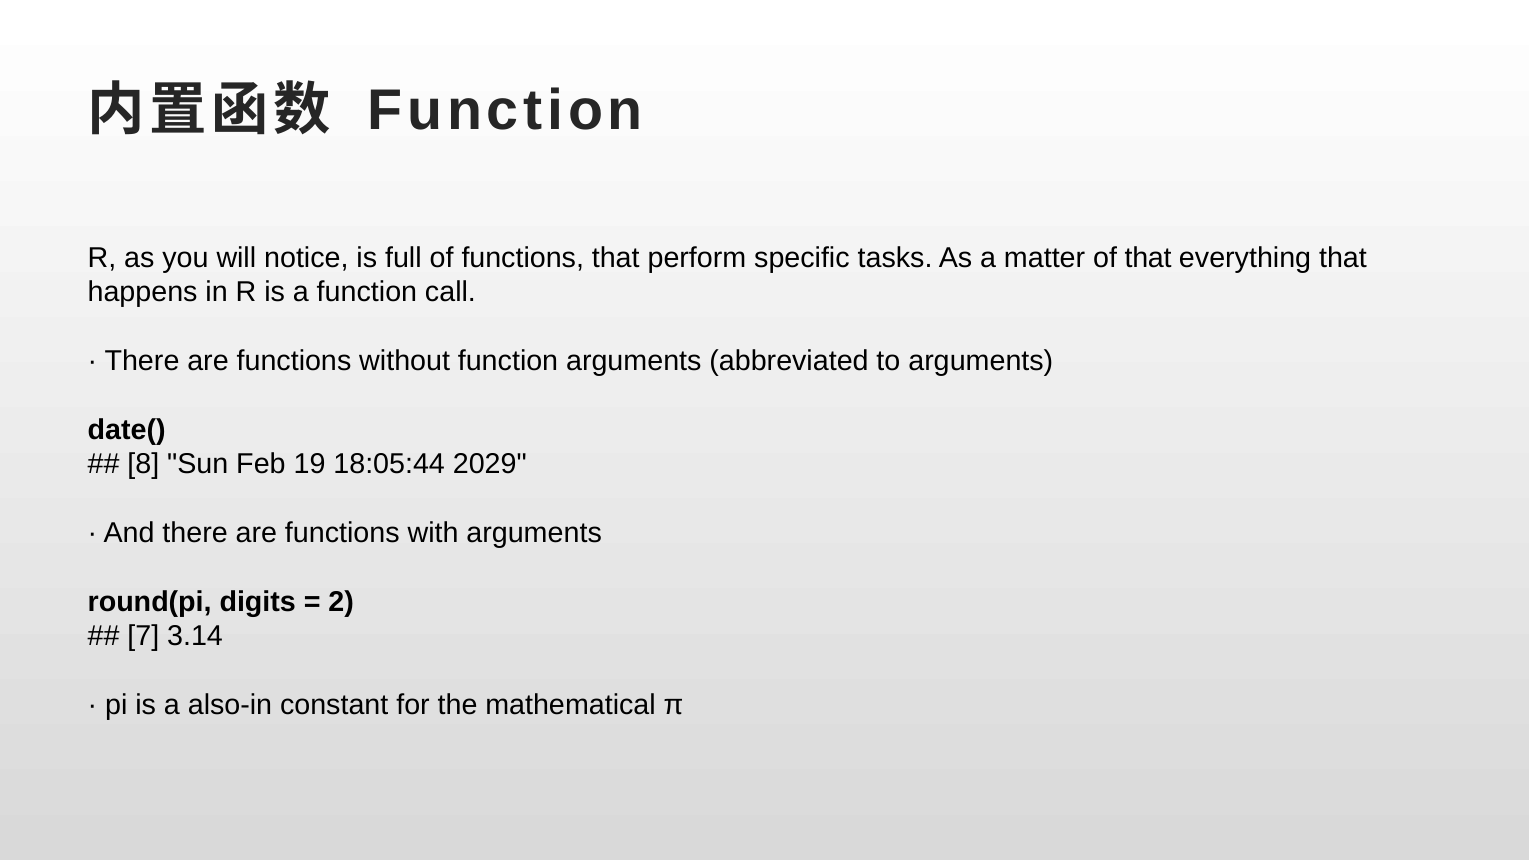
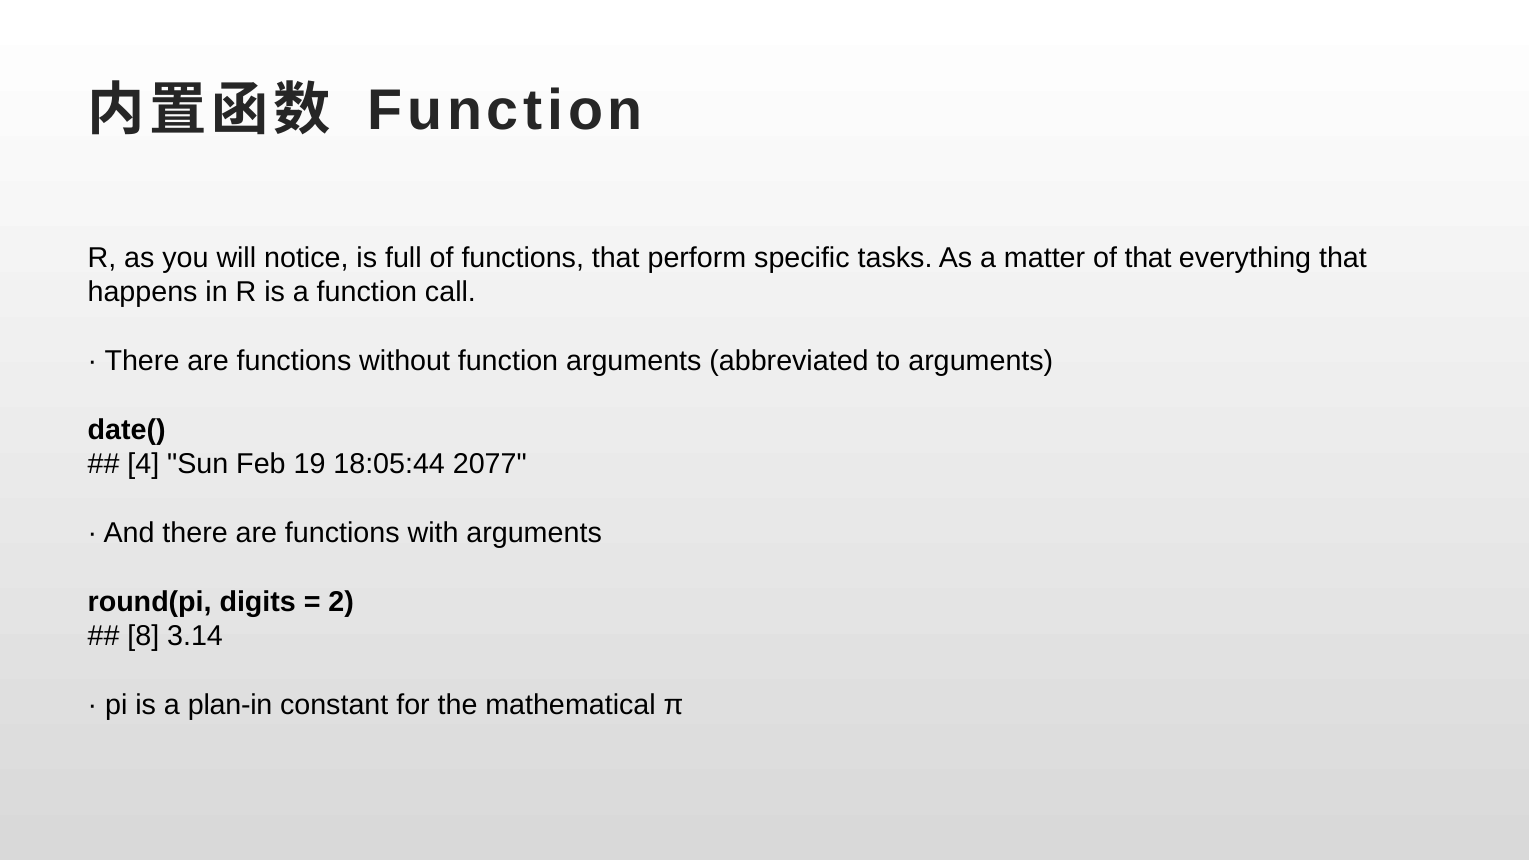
8: 8 -> 4 (143, 464)
2029: 2029 -> 2077 (490, 464)
7: 7 -> 8 (143, 636)
also-in: also-in -> plan-in (230, 705)
